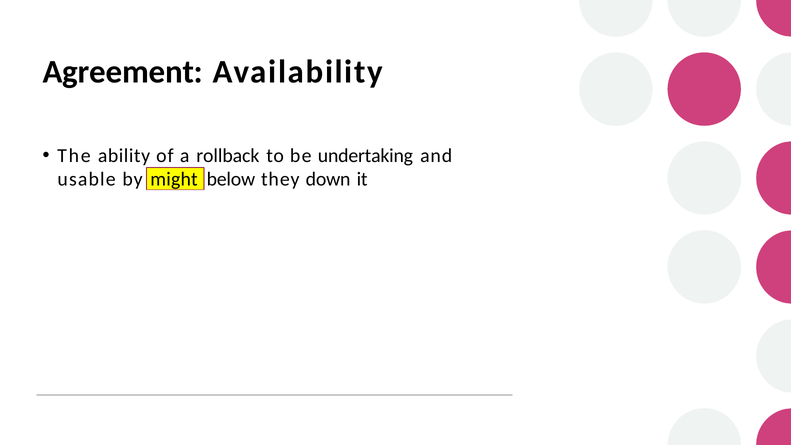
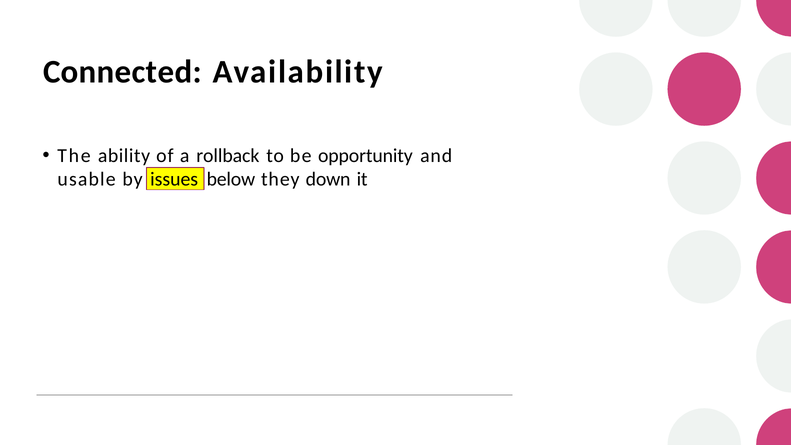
Agreement: Agreement -> Connected (122, 72)
undertaking: undertaking -> opportunity (365, 156)
might: might -> issues (174, 179)
